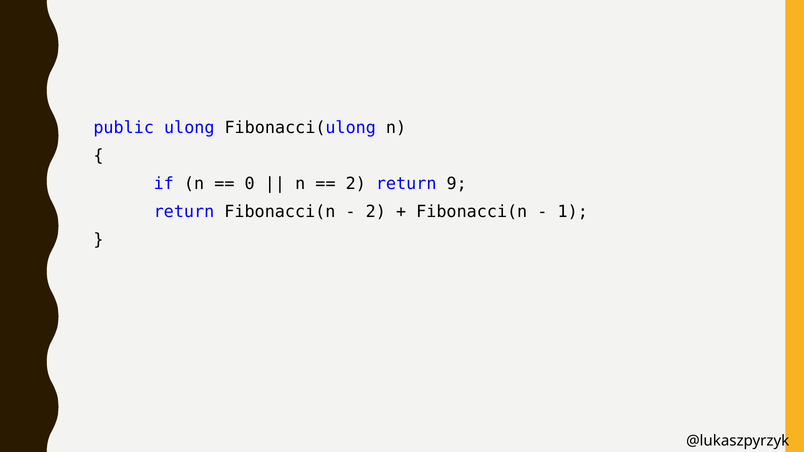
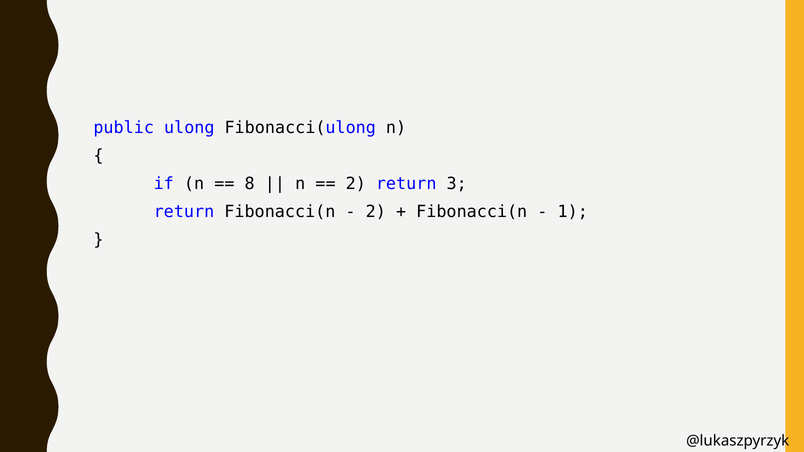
0: 0 -> 8 (250, 184)
9: 9 -> 3 (457, 184)
